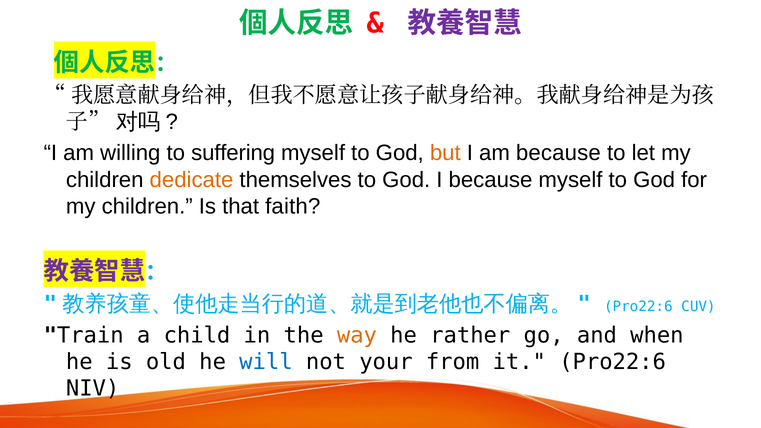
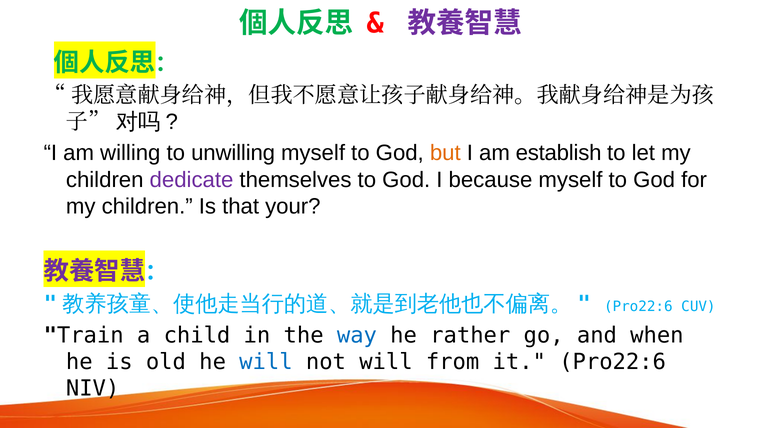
suffering: suffering -> unwilling (233, 153)
am because: because -> establish (559, 153)
dedicate colour: orange -> purple (192, 180)
faith: faith -> your (293, 206)
way colour: orange -> blue (357, 335)
not your: your -> will (386, 362)
